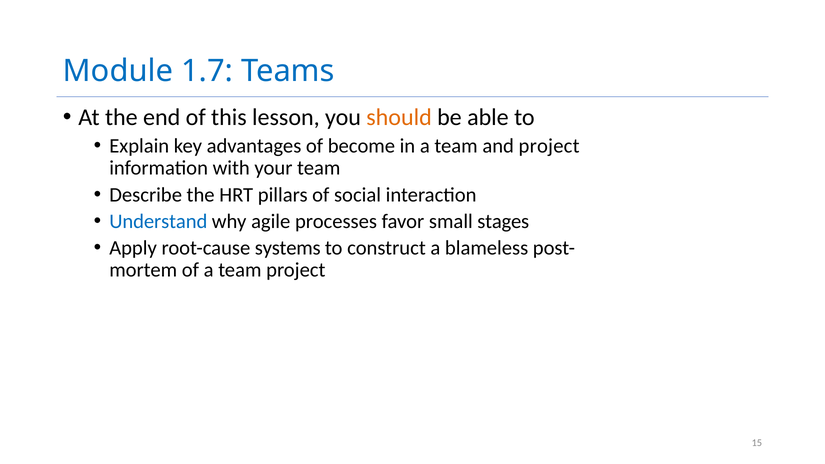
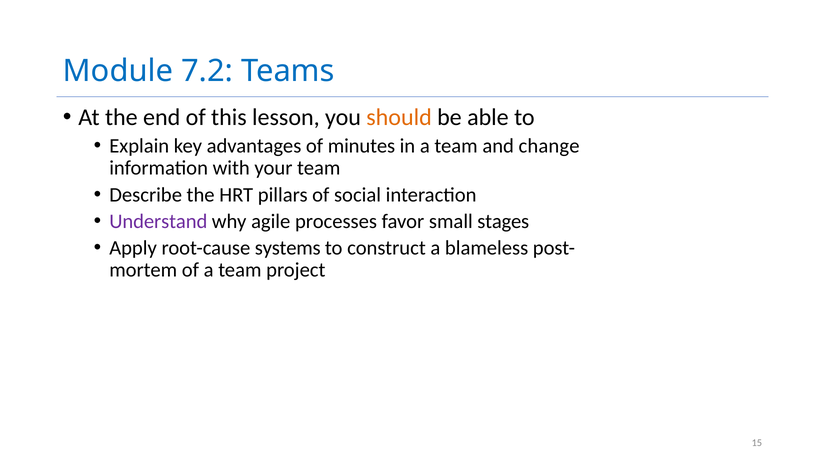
1.7: 1.7 -> 7.2 (207, 71)
become: become -> minutes (361, 146)
and project: project -> change (549, 146)
Understand colour: blue -> purple (158, 221)
